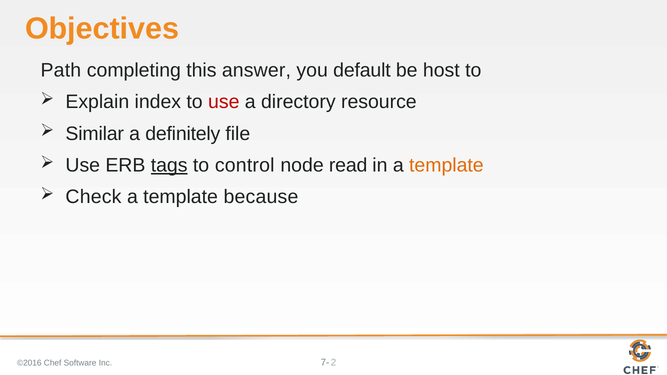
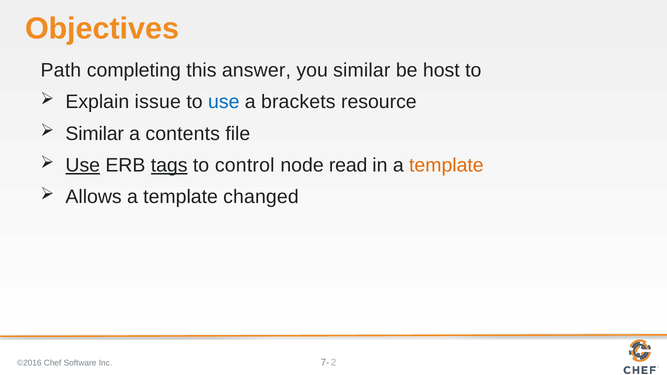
you default: default -> similar (362, 70)
index: index -> issue (158, 102)
use colour: red -> blue (224, 102)
directory: directory -> brackets (298, 102)
definitely: definitely -> contents (183, 134)
Use underline: none -> present (83, 165)
Check: Check -> Allows (94, 197)
because: because -> changed (261, 197)
